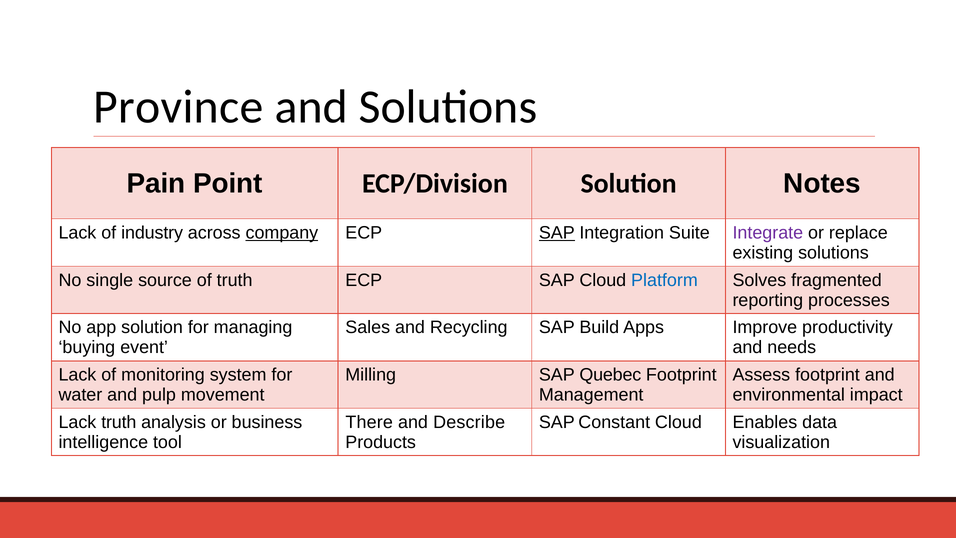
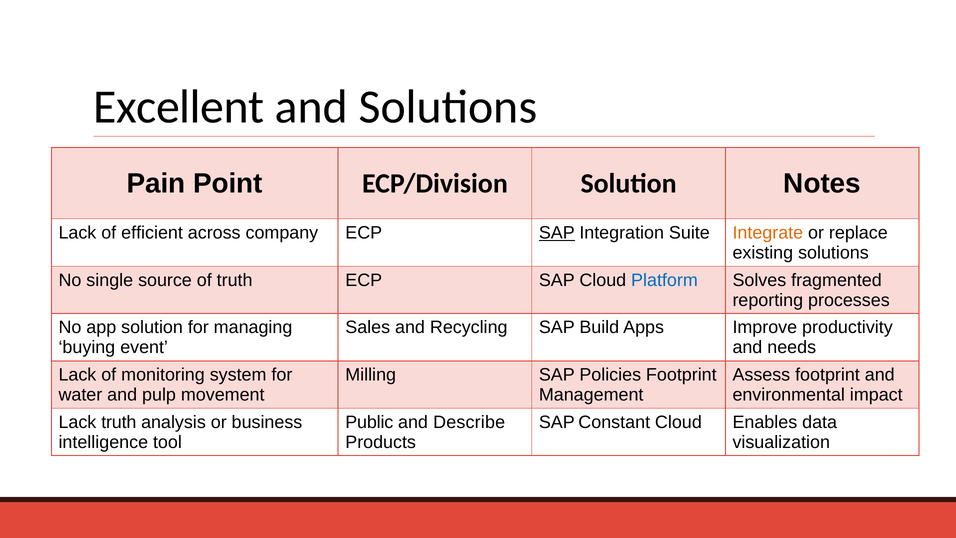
Province: Province -> Excellent (179, 107)
industry: industry -> efficient (152, 233)
company underline: present -> none (282, 233)
Integrate colour: purple -> orange (768, 233)
Quebec: Quebec -> Policies (610, 375)
There: There -> Public (369, 422)
